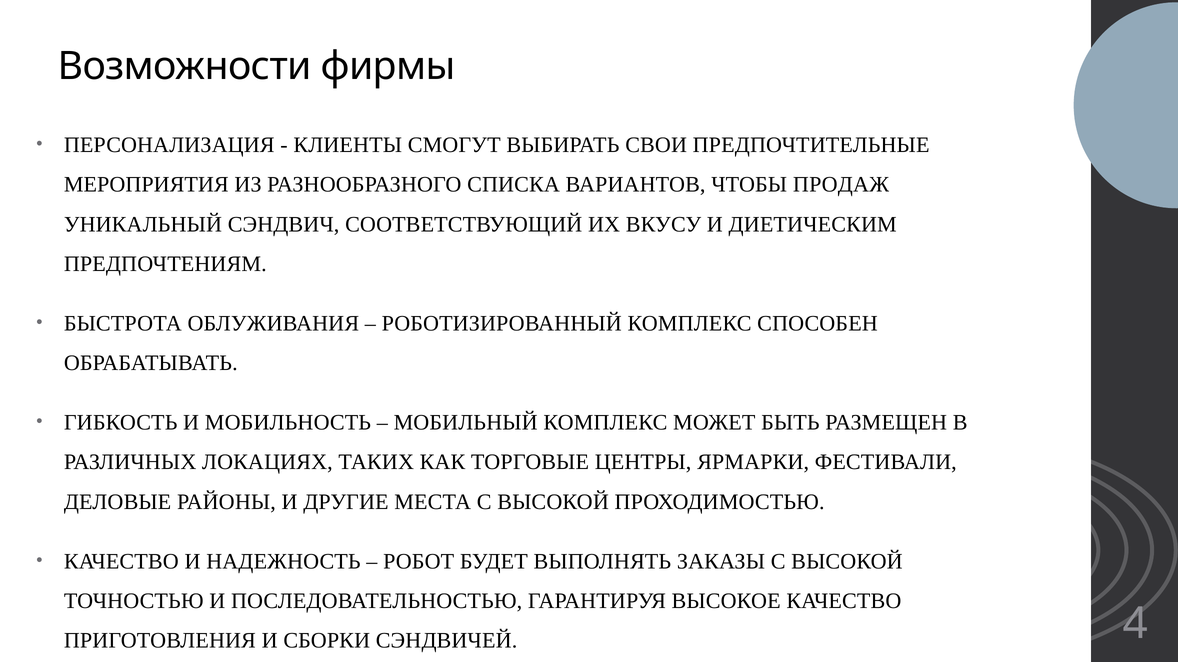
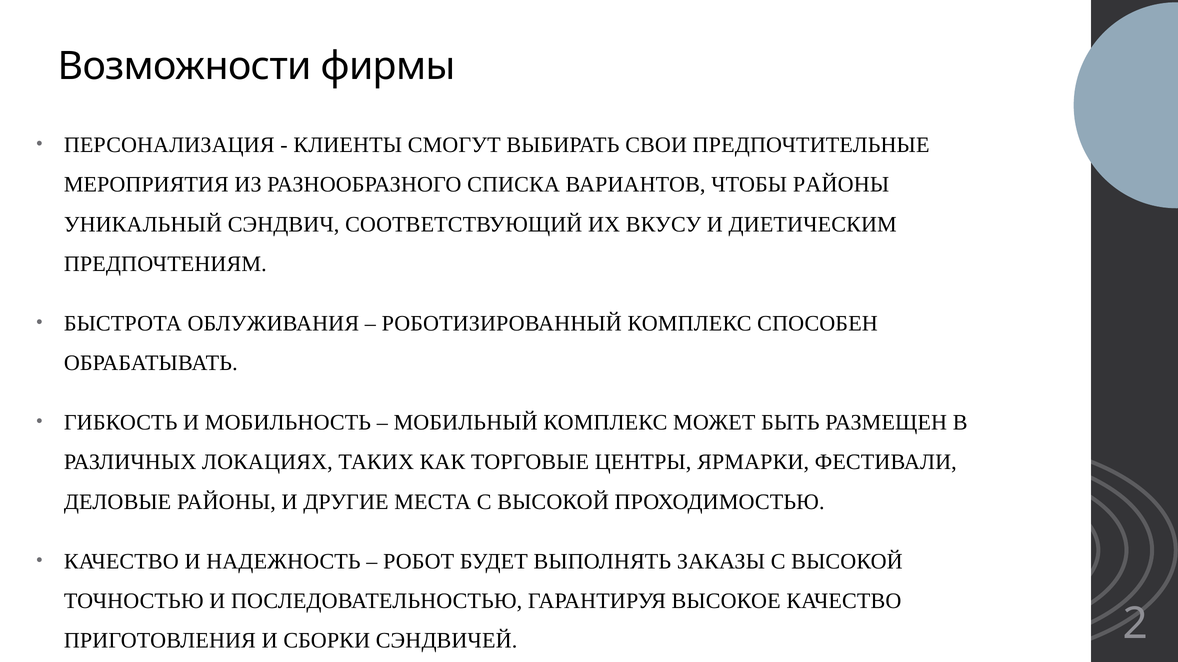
ЧТОБЫ ПРОДАЖ: ПРОДАЖ -> РАЙОНЫ (841, 185)
4: 4 -> 2 (1135, 624)
